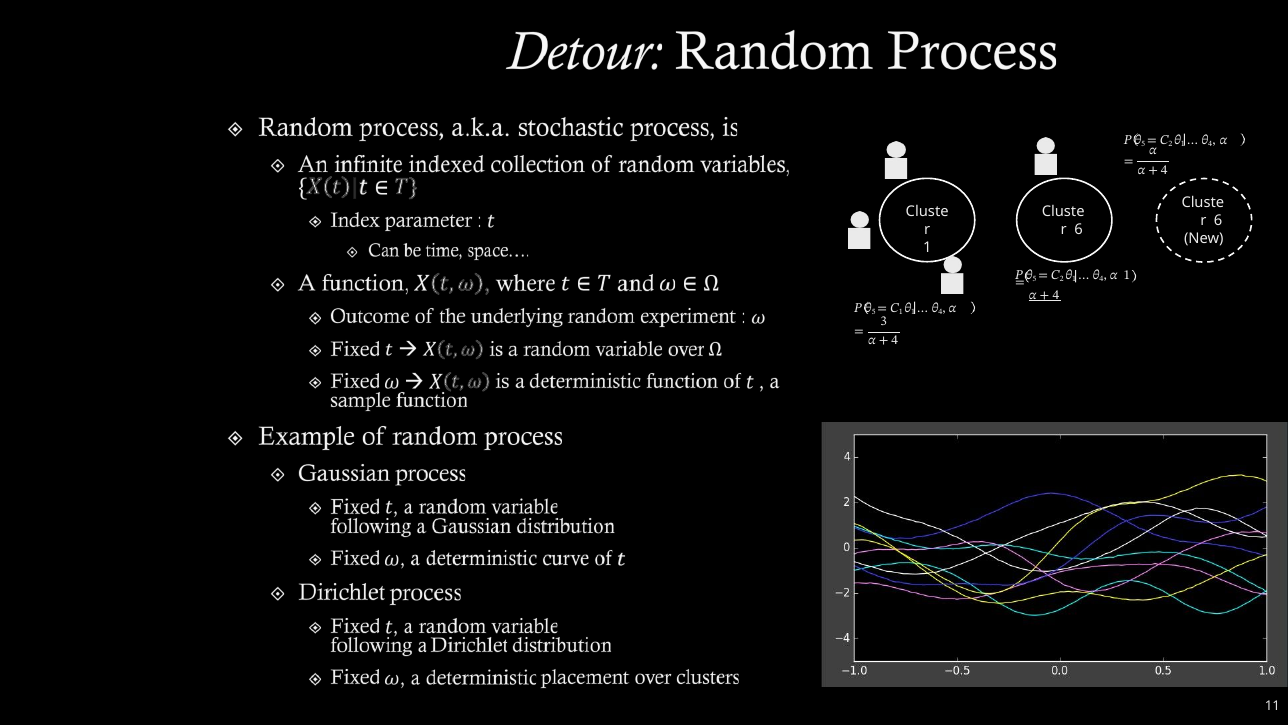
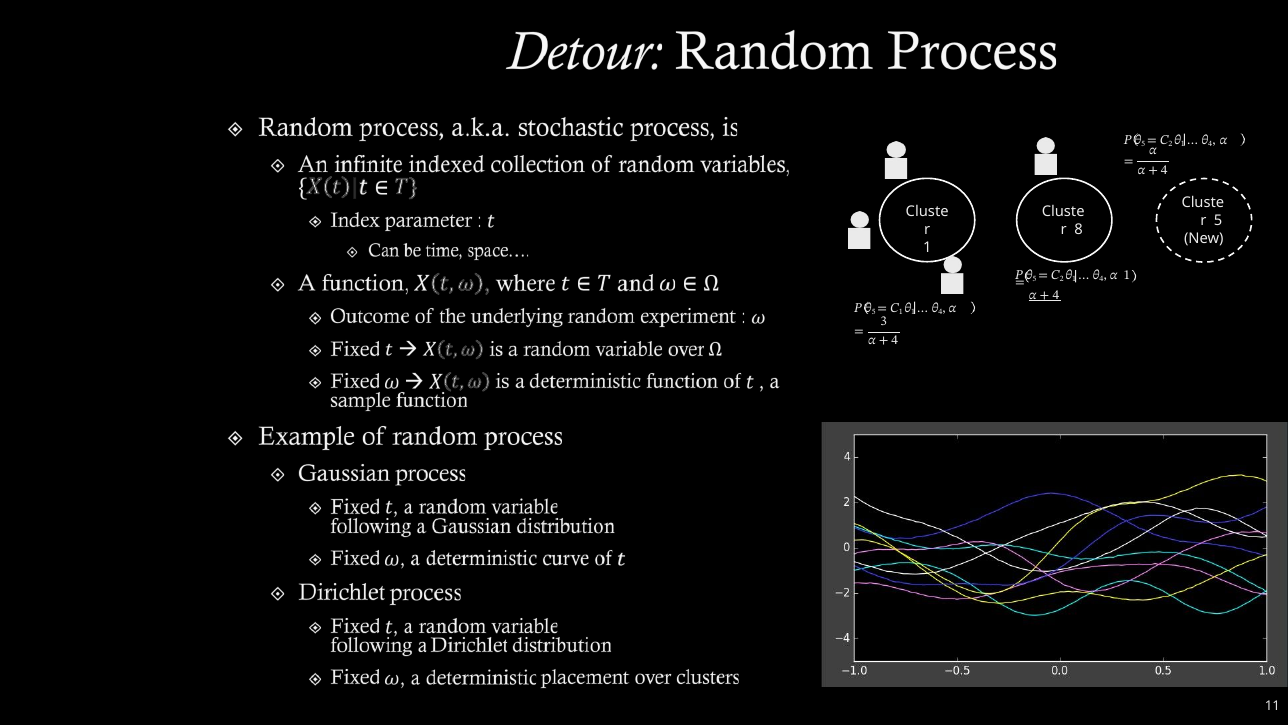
6: 6 -> 5 (1218, 221)
6: 6 -> 8 (1079, 229)
